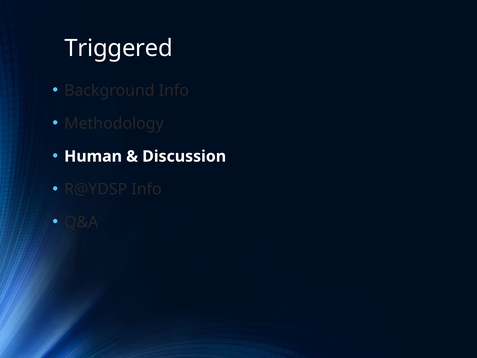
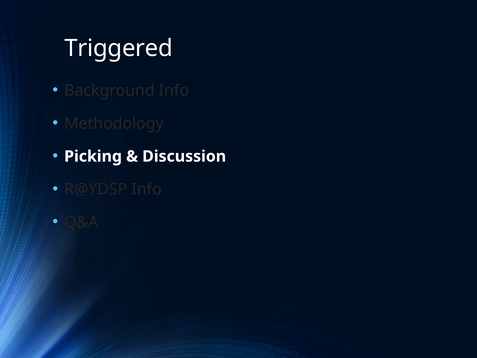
Human: Human -> Picking (93, 156)
